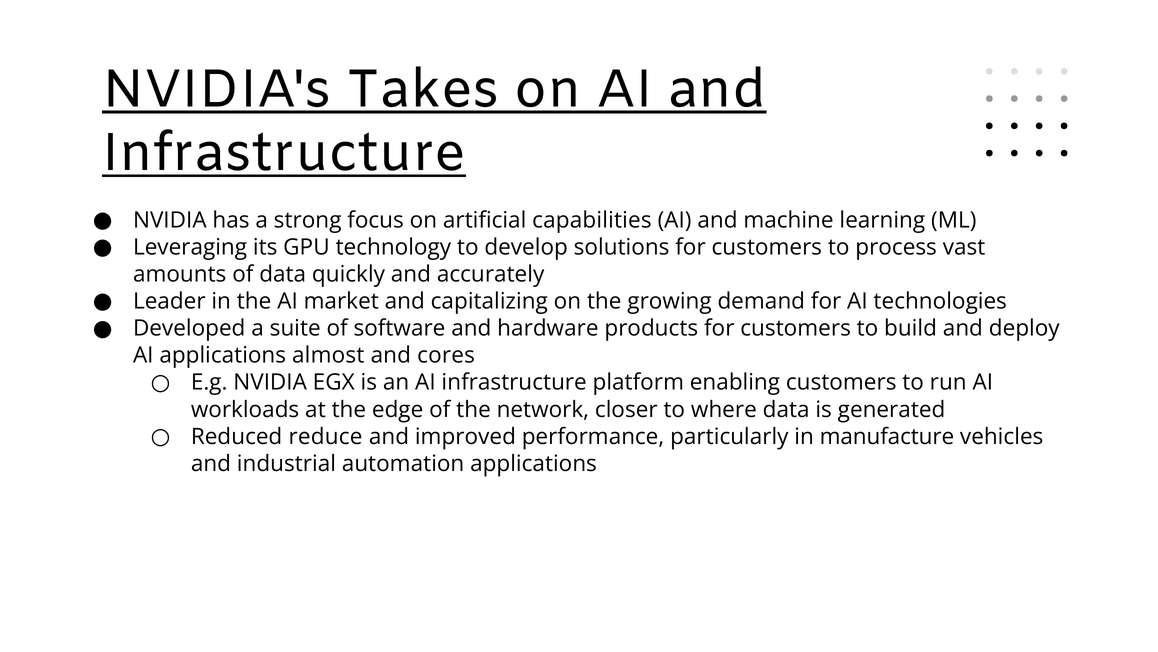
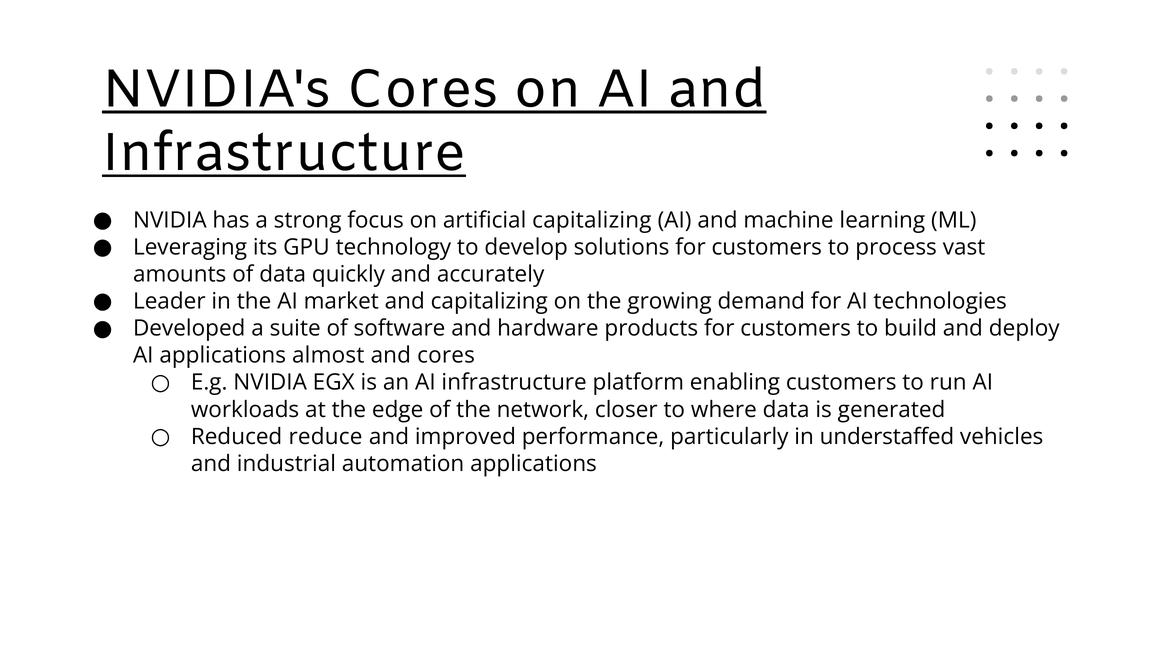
NVIDIA's Takes: Takes -> Cores (423, 89)
artificial capabilities: capabilities -> capitalizing (592, 220)
manufacture: manufacture -> understaffed (887, 436)
